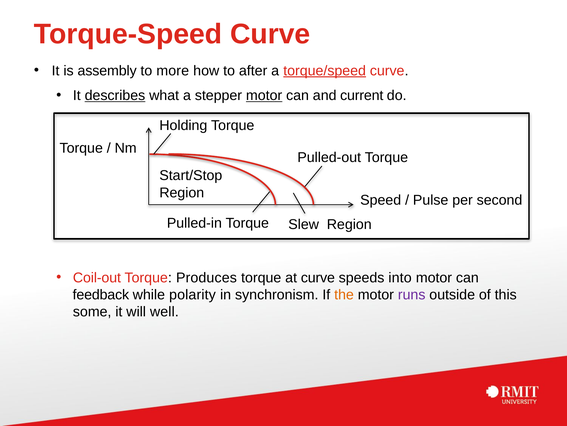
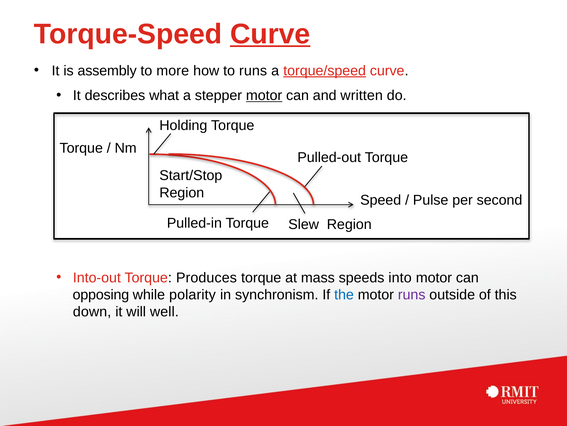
Curve underline: none -> present (270, 34)
to after: after -> runs (253, 71)
describes underline: present -> none (115, 95)
current: current -> written (362, 95)
Coil-out: Coil-out -> Into-out (97, 277)
at curve: curve -> mass (318, 277)
feedback: feedback -> opposing (101, 294)
the colour: orange -> blue (344, 294)
some: some -> down (92, 311)
